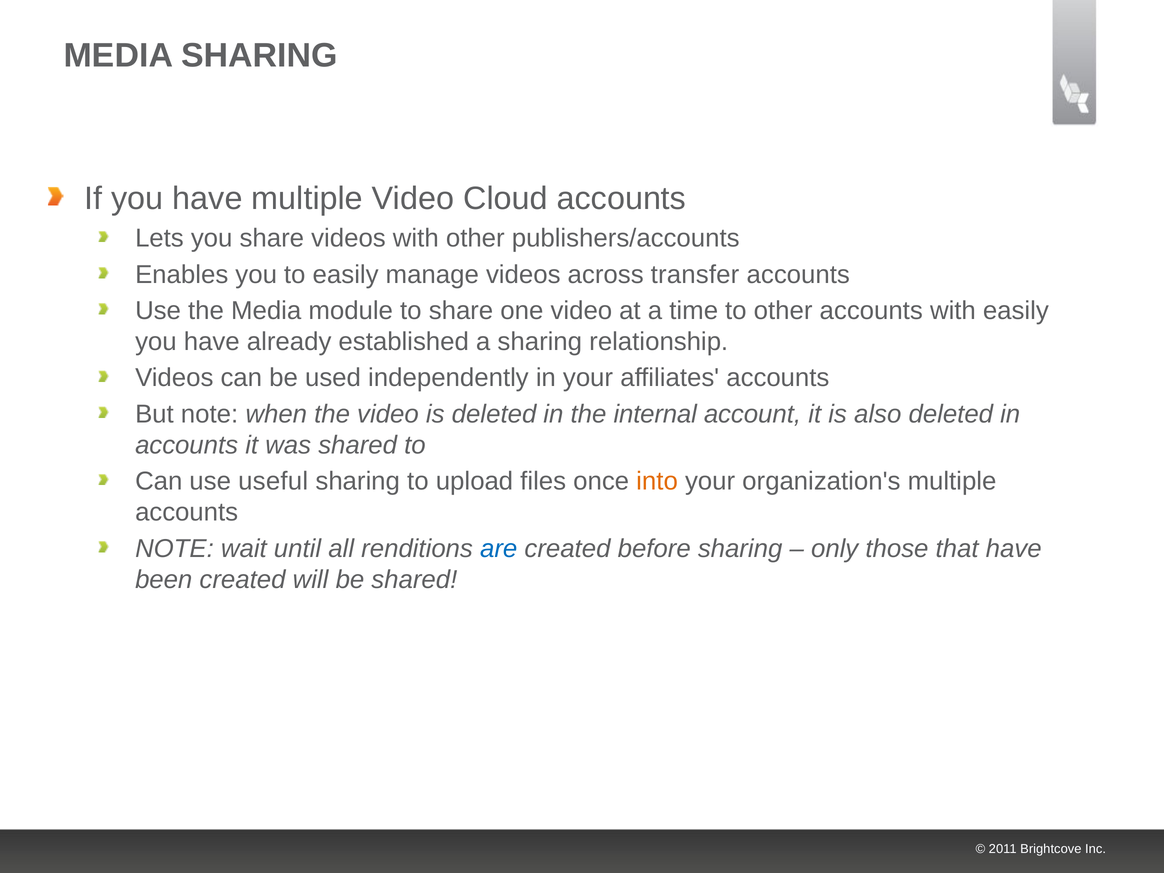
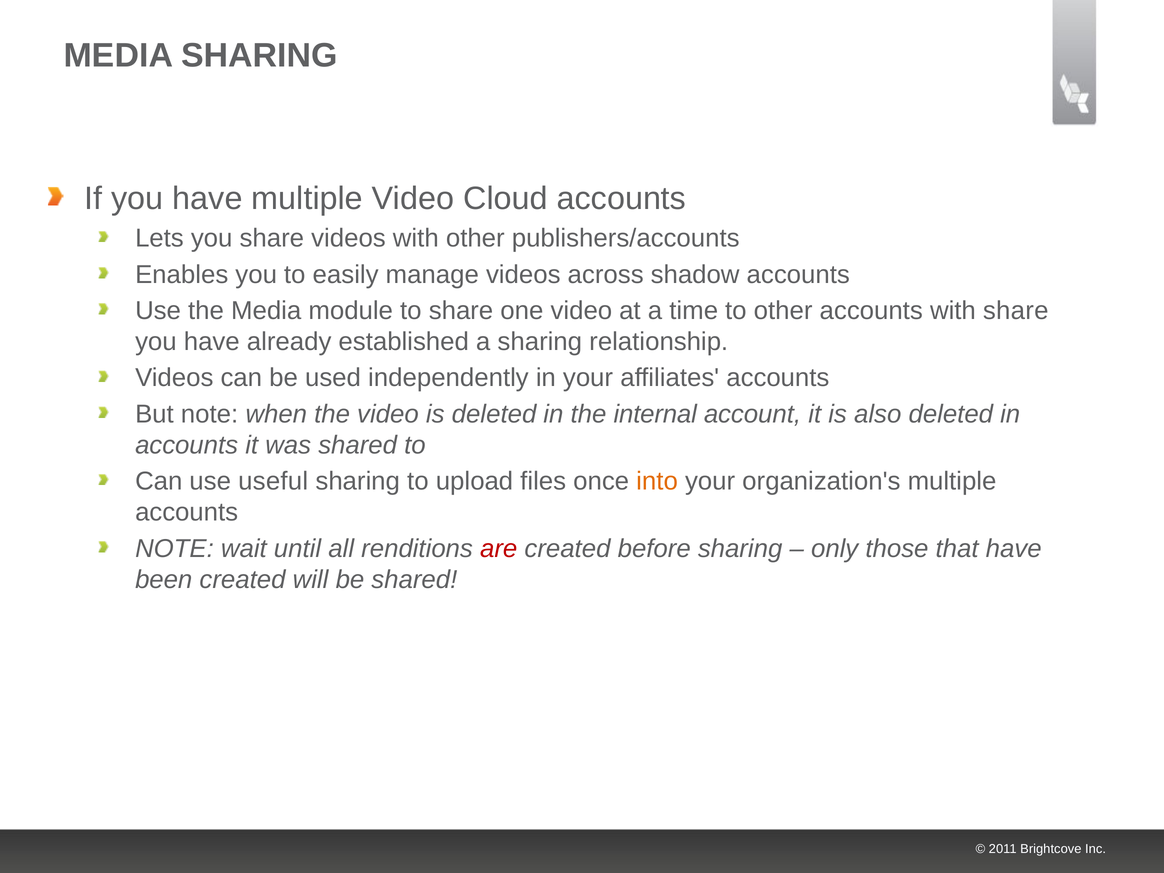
transfer: transfer -> shadow (695, 274)
with easily: easily -> share (1016, 311)
are colour: blue -> red (499, 549)
